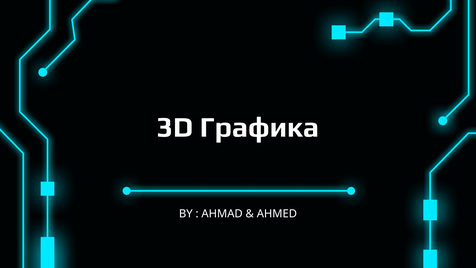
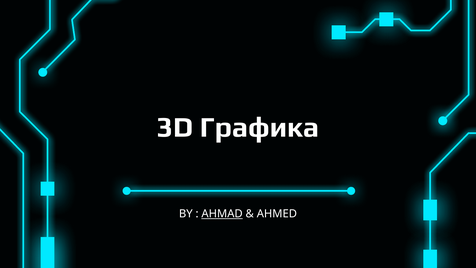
AHMAD underline: none -> present (222, 214)
